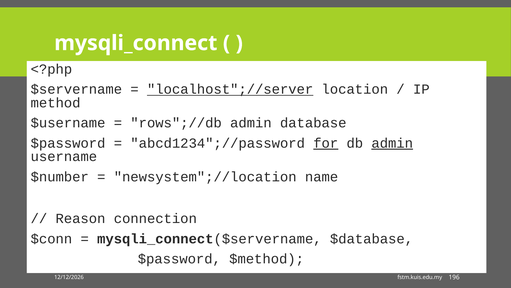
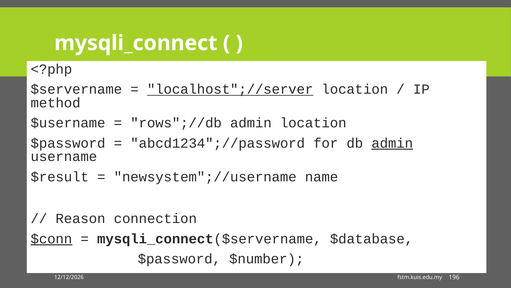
admin database: database -> location (313, 123)
for underline: present -> none (326, 143)
$number: $number -> $result (60, 176)
newsystem";//location: newsystem";//location -> newsystem";//username (205, 176)
$conn underline: none -> present (51, 238)
$method: $method -> $number (267, 258)
